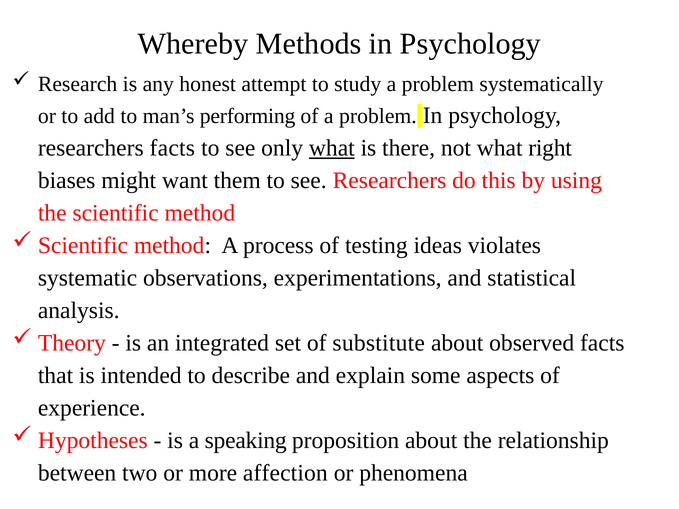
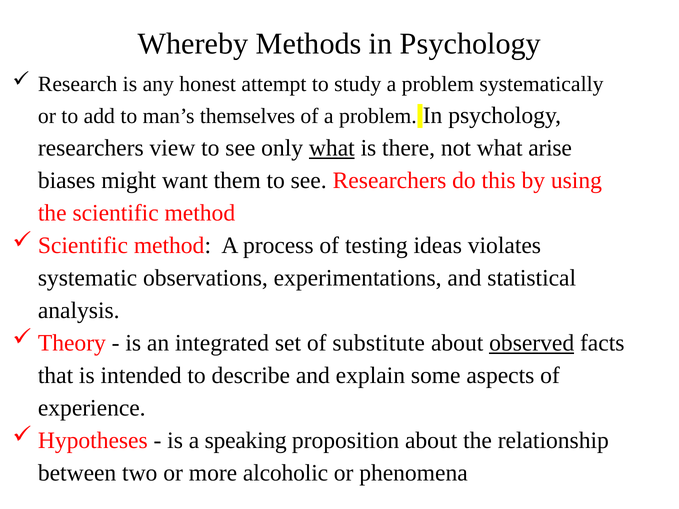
performing: performing -> themselves (248, 116)
researchers facts: facts -> view (172, 148)
right: right -> arise (550, 148)
observed underline: none -> present (532, 343)
affection: affection -> alcoholic (286, 473)
